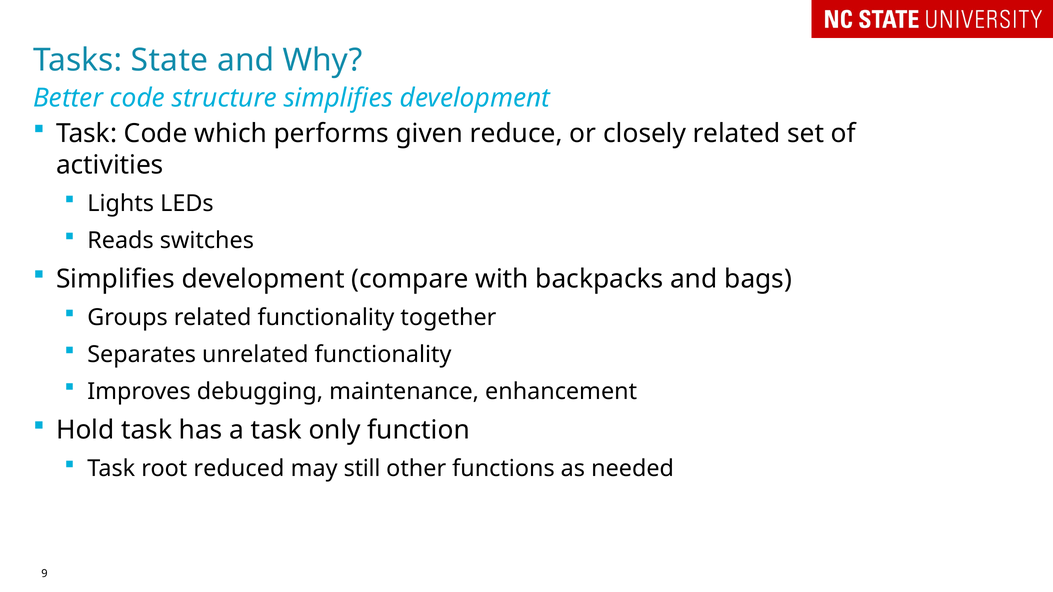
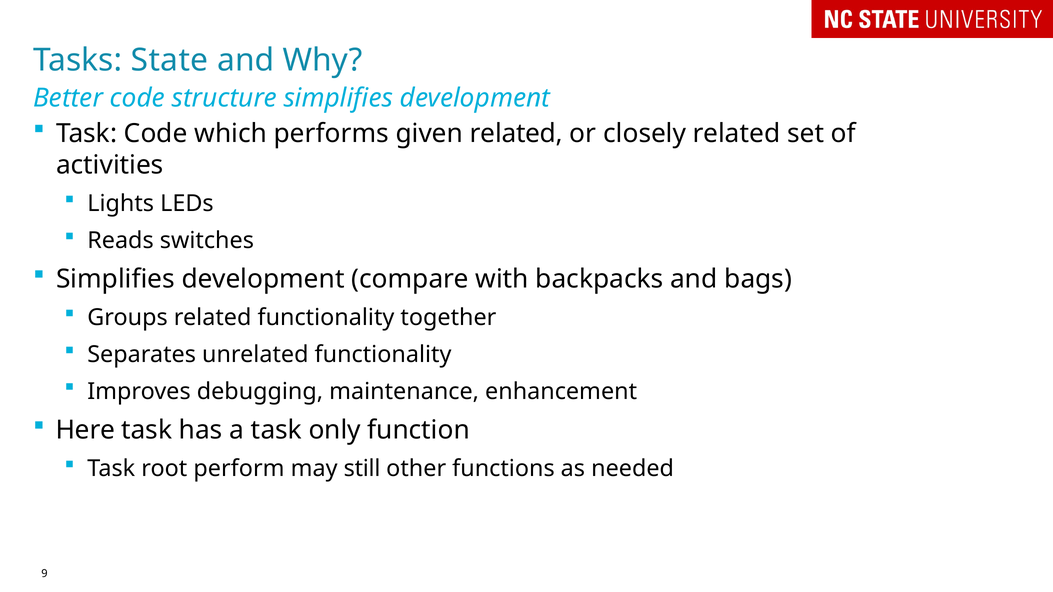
given reduce: reduce -> related (516, 134)
Hold: Hold -> Here (85, 430)
reduced: reduced -> perform (239, 469)
